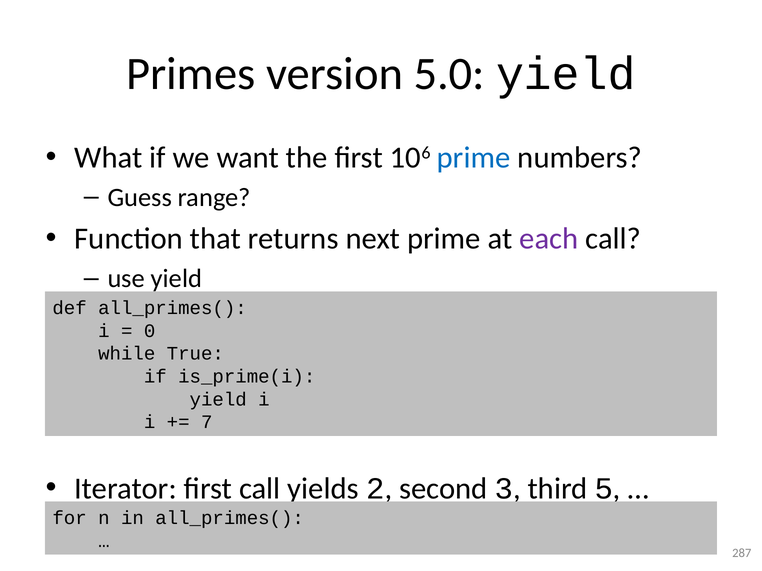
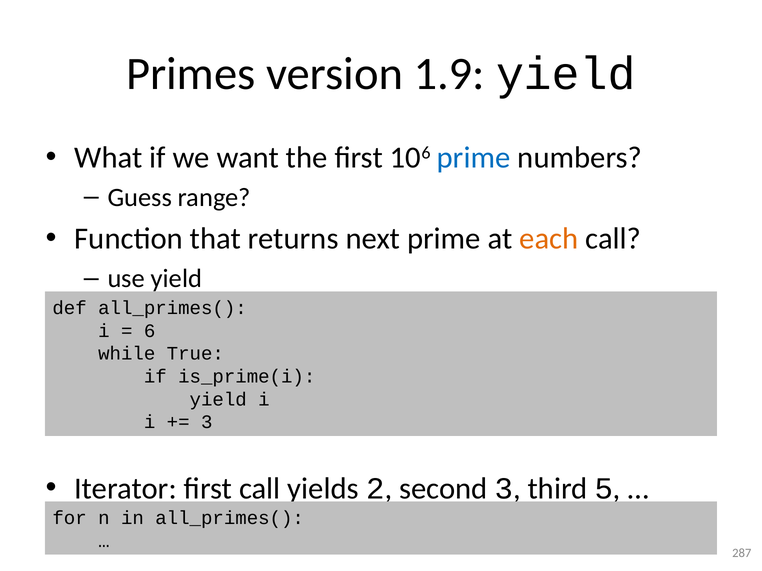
5.0: 5.0 -> 1.9 (449, 74)
each colour: purple -> orange (549, 239)
0: 0 -> 6 (150, 331)
7: 7 -> 3 (207, 423)
